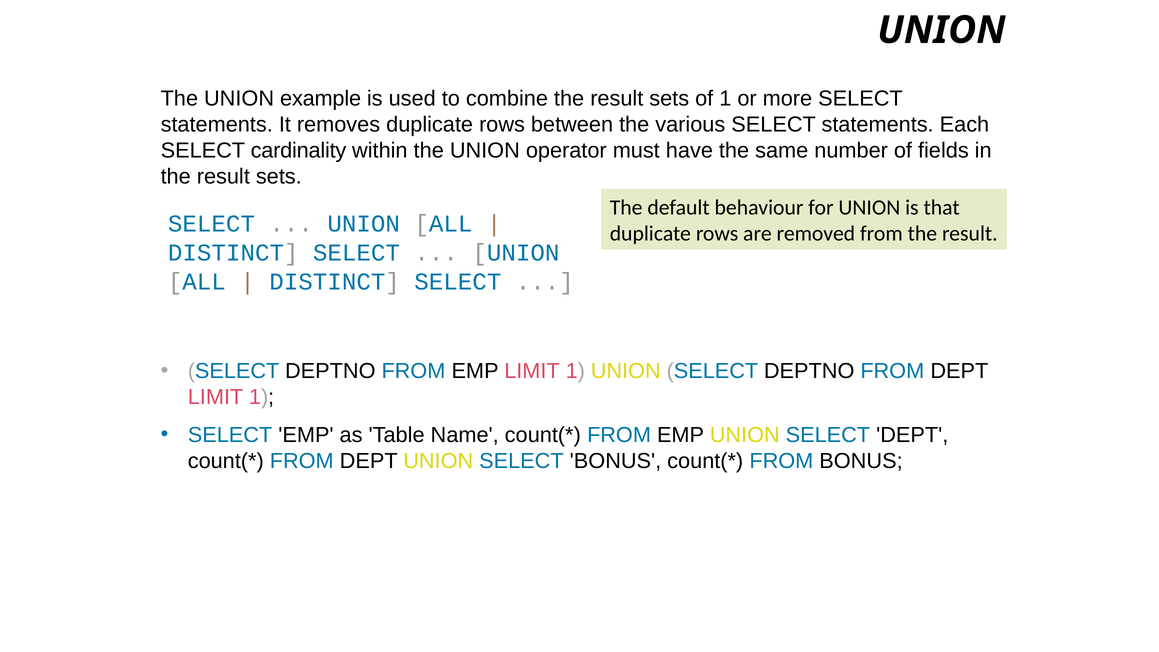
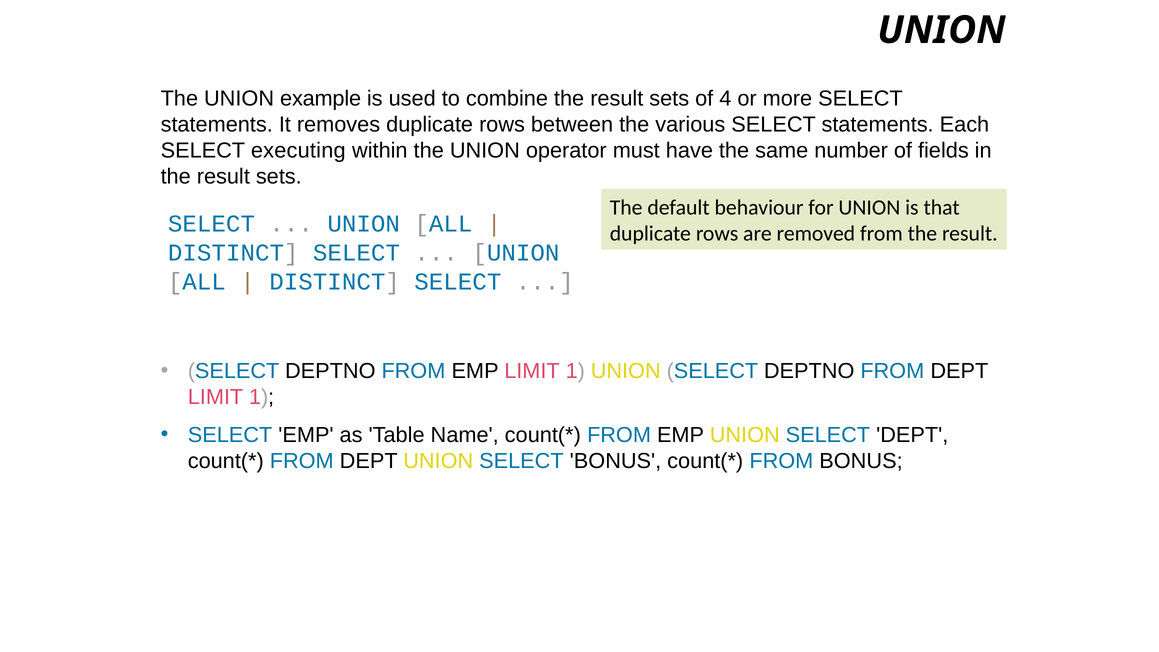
of 1: 1 -> 4 (725, 98)
cardinality: cardinality -> executing (298, 151)
